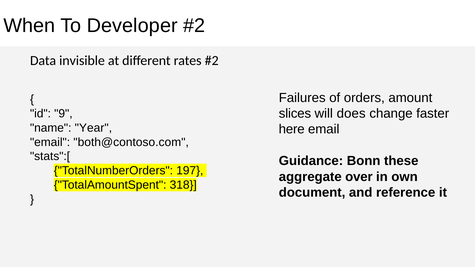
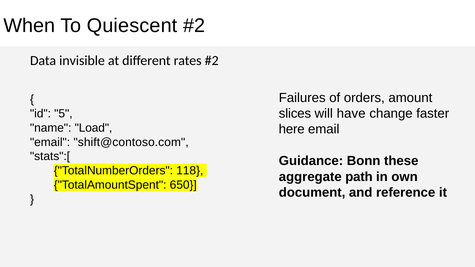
Developer: Developer -> Quiescent (132, 26)
does: does -> have (351, 114)
9: 9 -> 5 (63, 114)
Year: Year -> Load (93, 128)
both@contoso.com: both@contoso.com -> shift@contoso.com (131, 142)
197: 197 -> 118 (190, 171)
over: over -> path (359, 177)
318: 318 -> 650 (183, 185)
